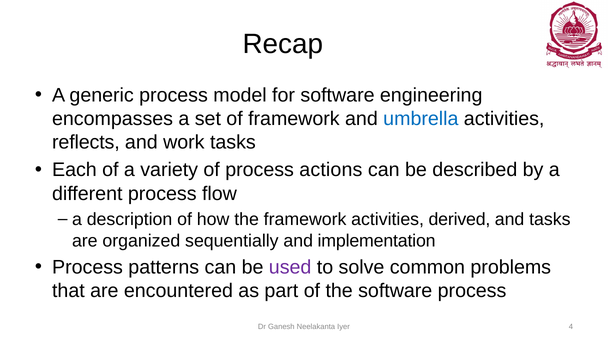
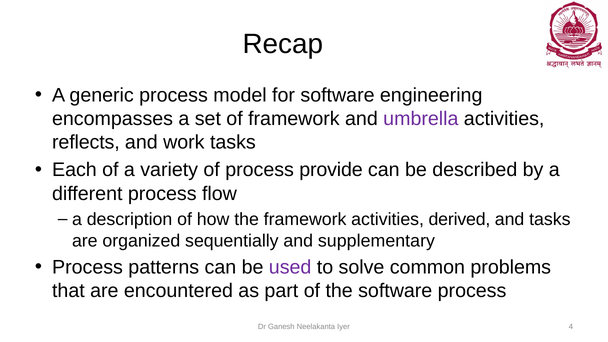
umbrella colour: blue -> purple (421, 119)
actions: actions -> provide (331, 170)
implementation: implementation -> supplementary (376, 241)
